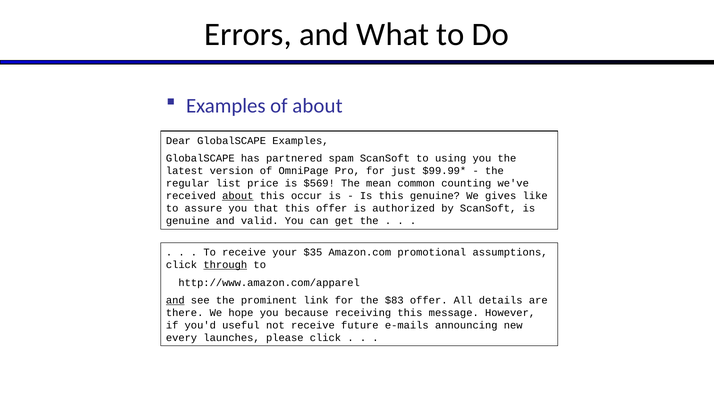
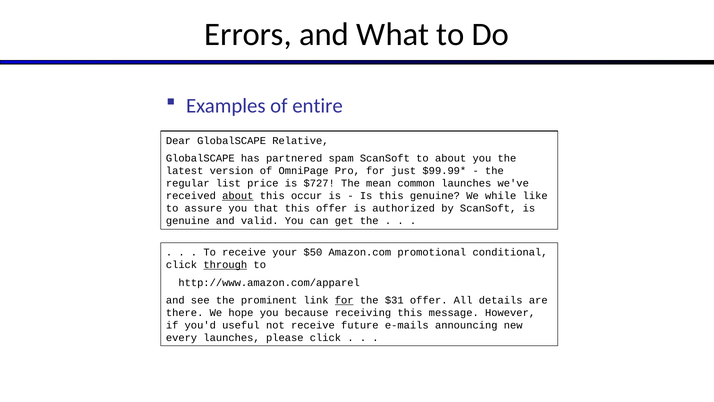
of about: about -> entire (318, 106)
GlobalSCAPE Examples: Examples -> Relative (300, 140)
to using: using -> about (451, 158)
$569: $569 -> $727 (319, 183)
common counting: counting -> launches (466, 183)
gives: gives -> while (501, 196)
$35: $35 -> $50 (313, 252)
assumptions: assumptions -> conditional (510, 252)
and underline: present -> none (175, 300)
for underline: none -> present (344, 300)
$83: $83 -> $31 (394, 300)
